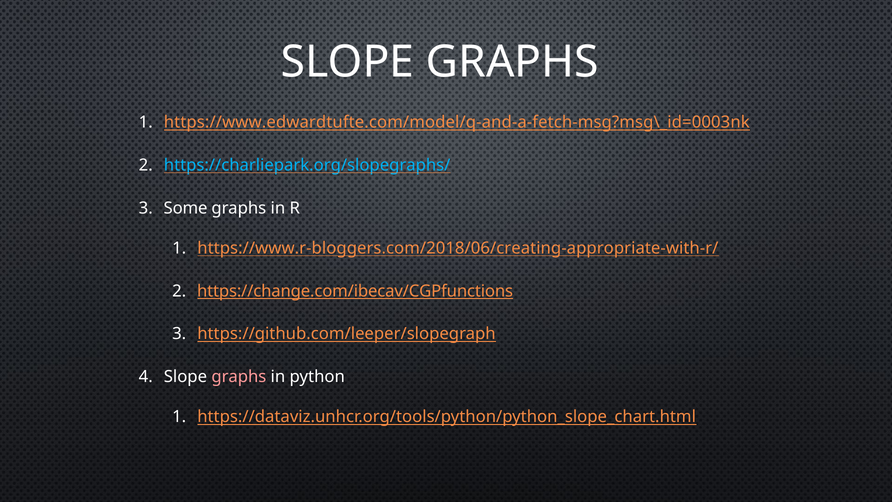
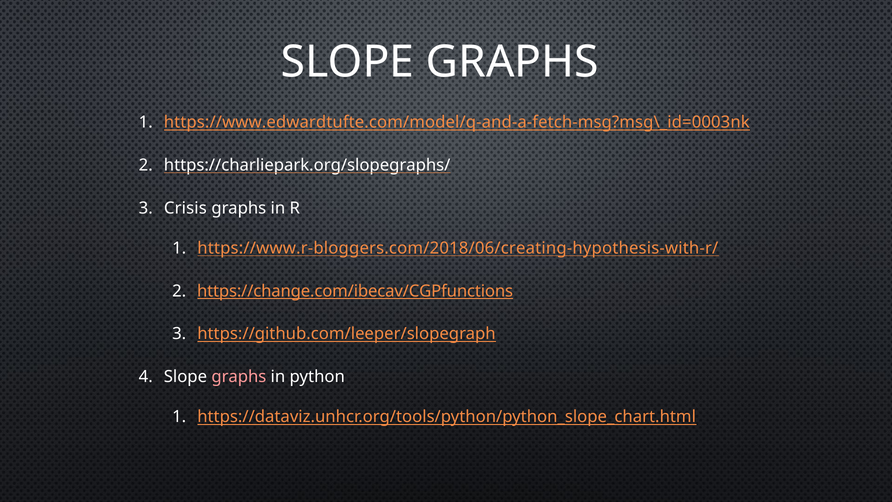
https://charliepark.org/slopegraphs/ colour: light blue -> white (307, 165)
Some: Some -> Crisis (185, 208)
https://www.r-bloggers.com/2018/06/creating-appropriate-with-r/: https://www.r-bloggers.com/2018/06/creating-appropriate-with-r/ -> https://www.r-bloggers.com/2018/06/creating-hypothesis-with-r/ (458, 248)
